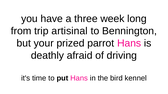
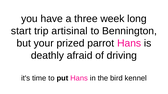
from: from -> start (21, 31)
